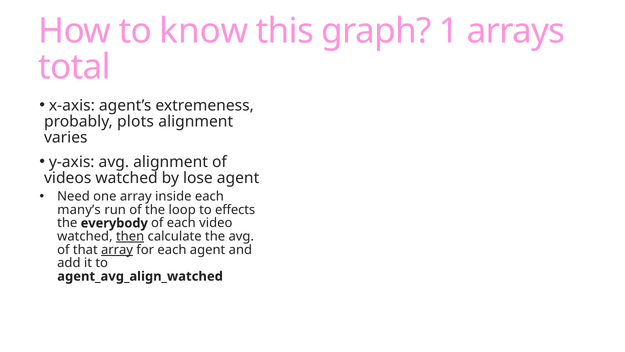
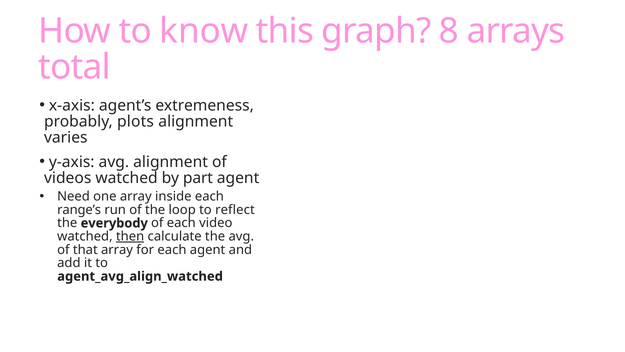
1: 1 -> 8 (449, 31)
lose: lose -> part (198, 178)
many’s: many’s -> range’s (79, 210)
effects: effects -> reflect (235, 210)
array underline: present -> none (117, 249)
